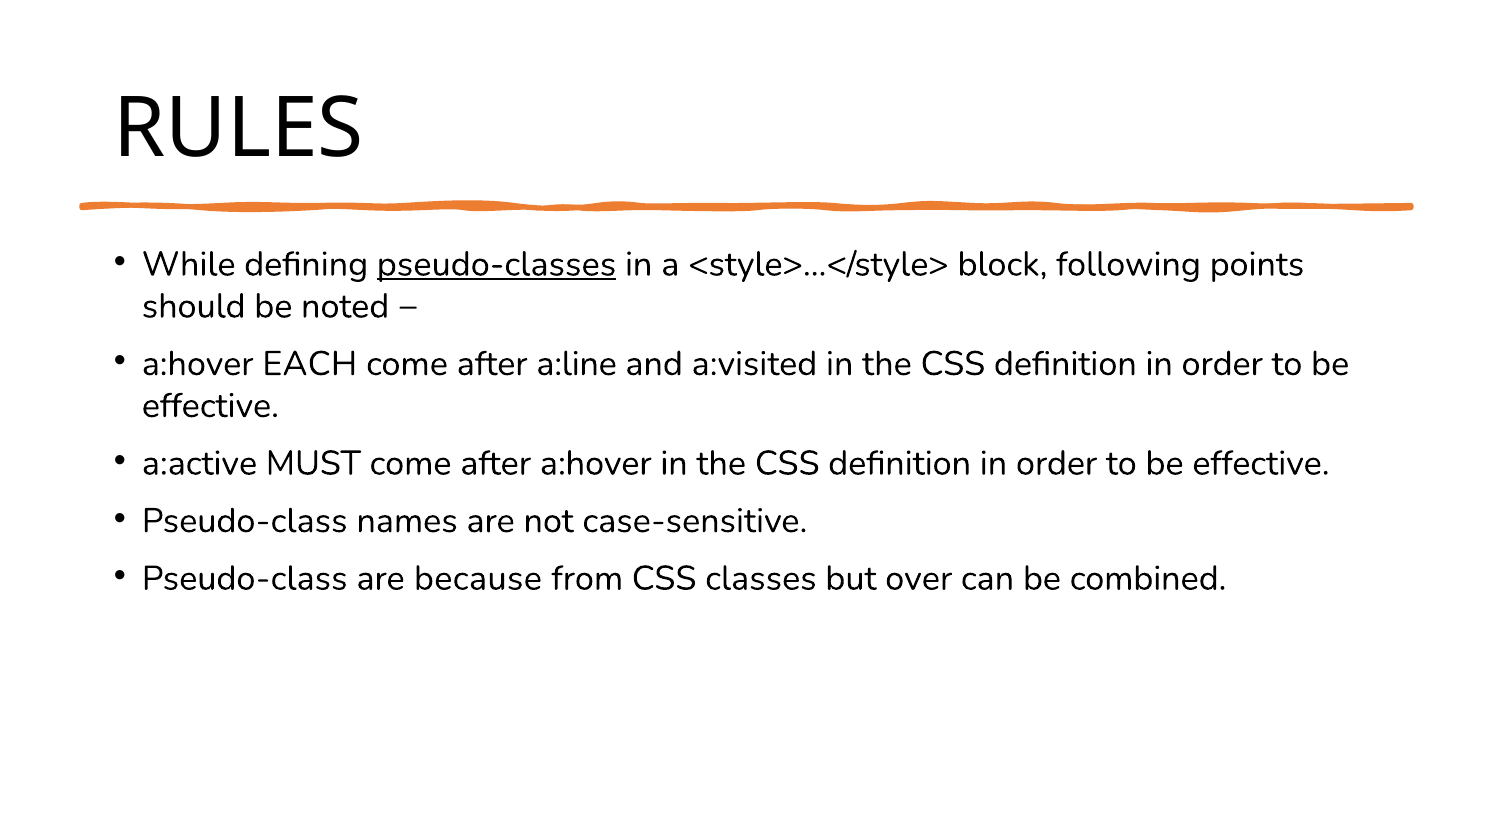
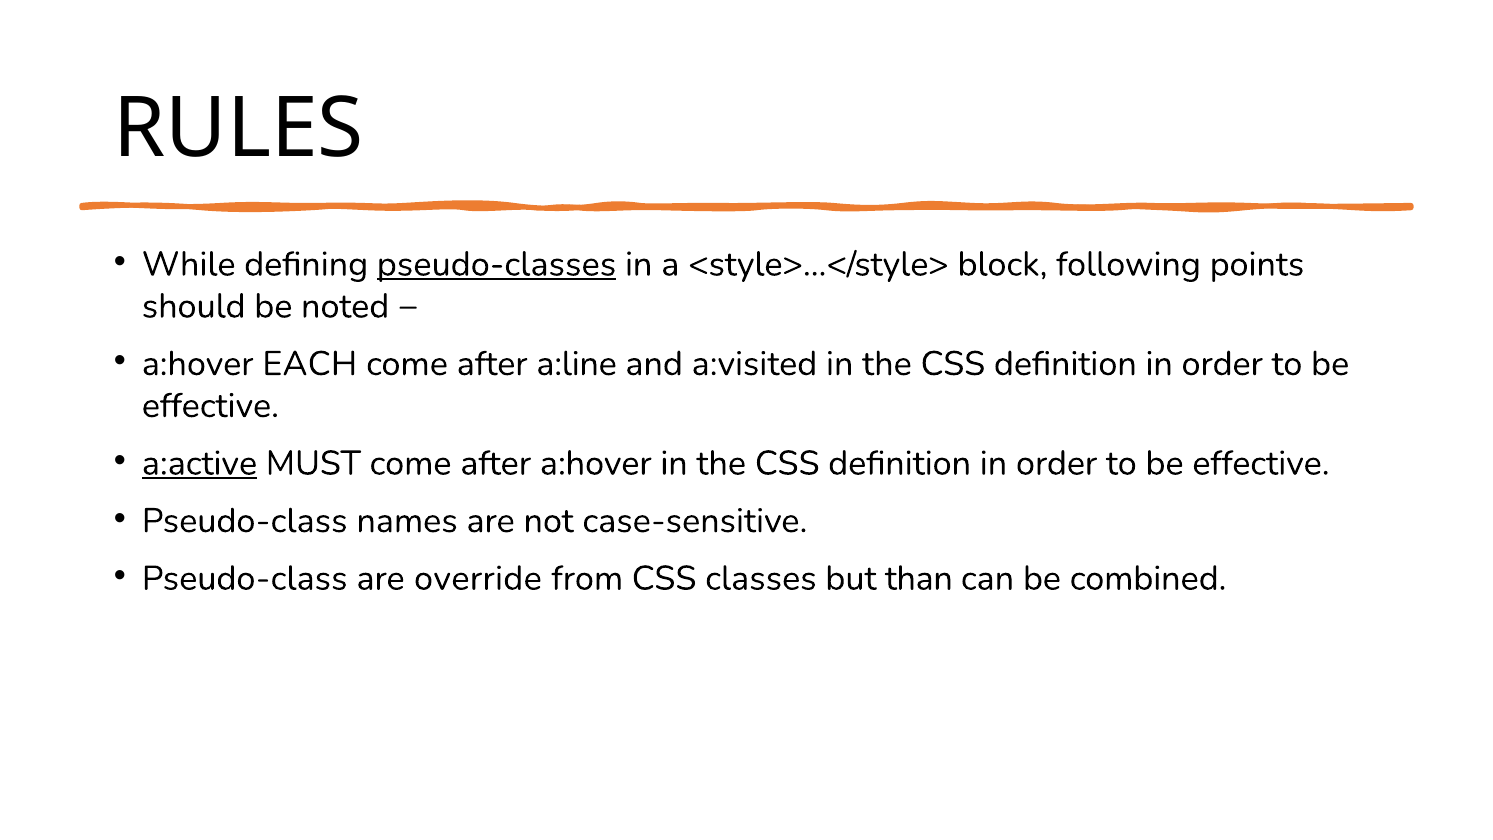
a:active underline: none -> present (199, 463)
because: because -> override (478, 578)
over: over -> than (919, 578)
